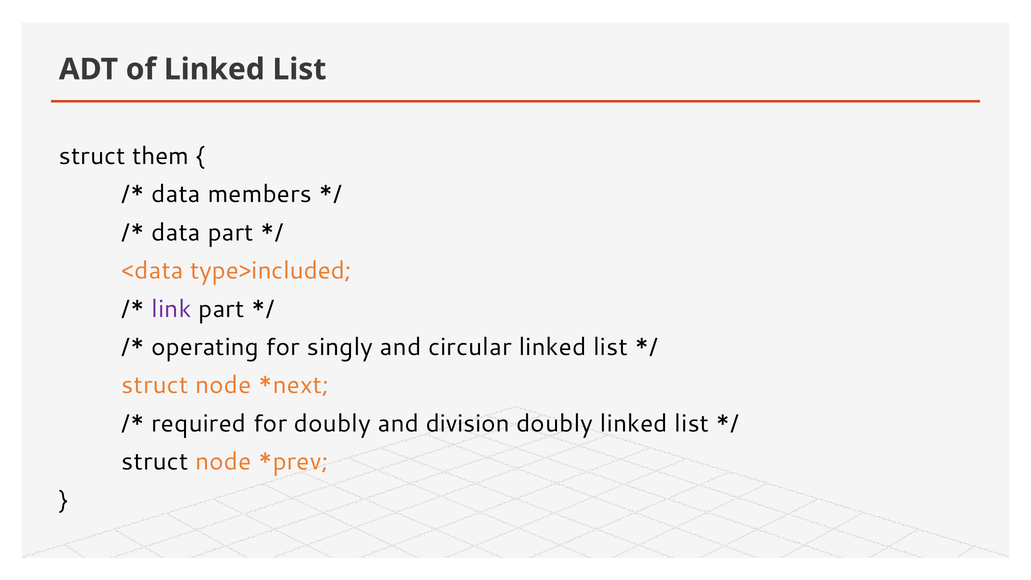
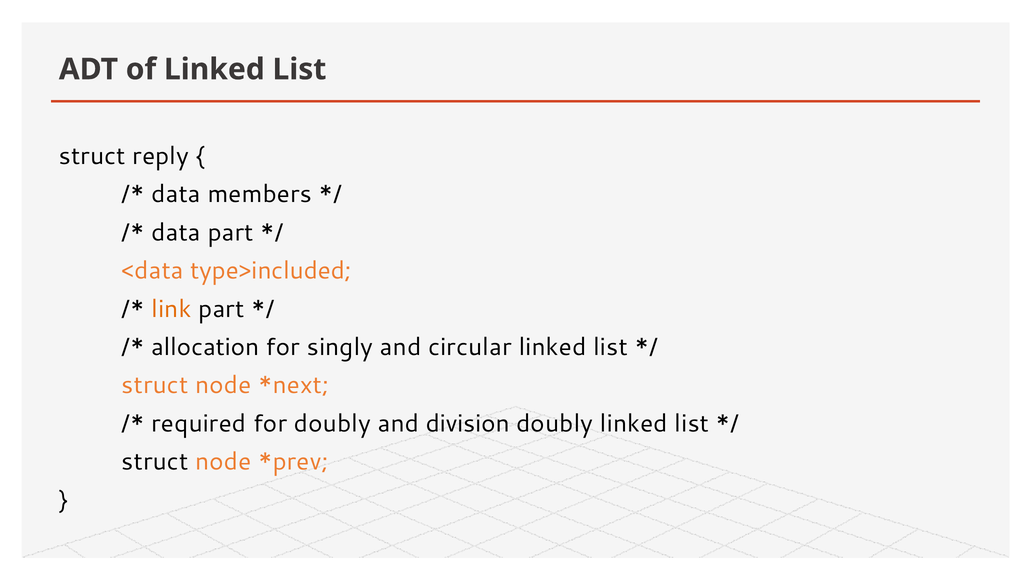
them: them -> reply (161, 156)
link colour: purple -> orange (171, 309)
operating: operating -> allocation (205, 347)
